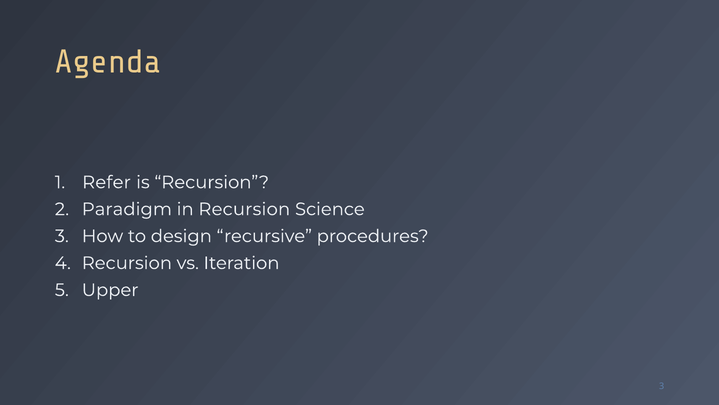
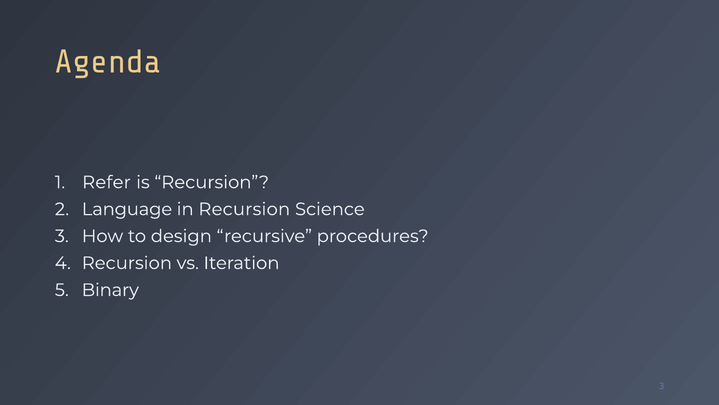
Paradigm: Paradigm -> Language (127, 209)
Upper: Upper -> Binary (110, 290)
